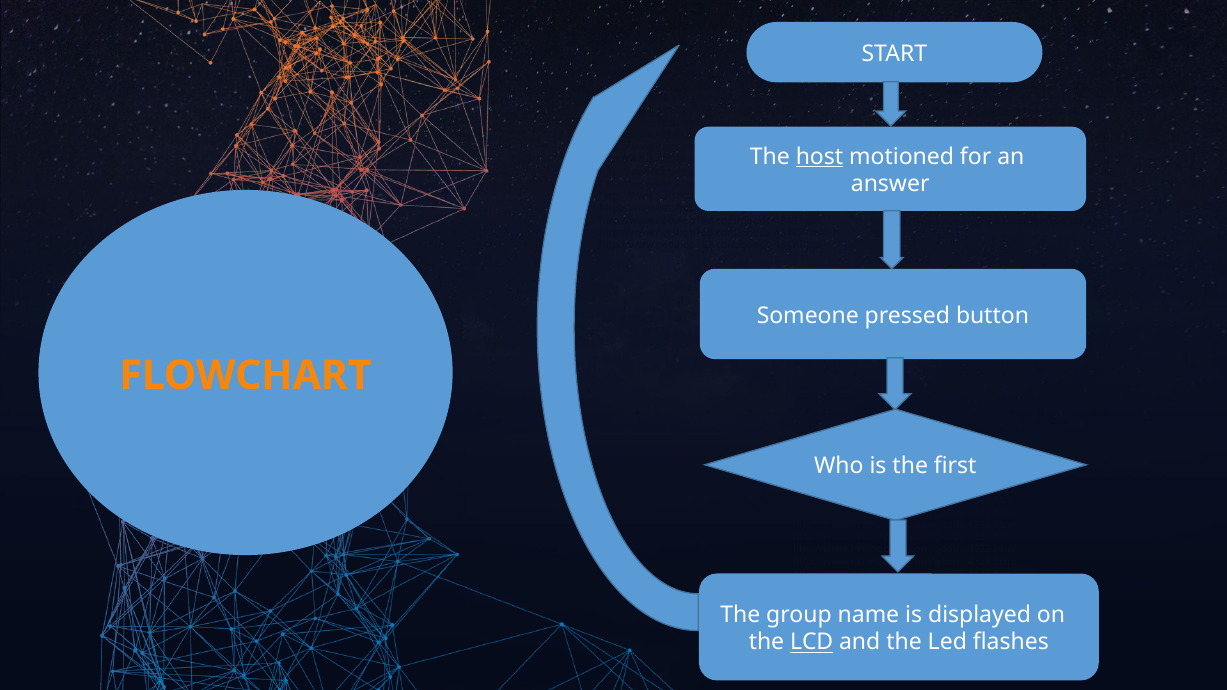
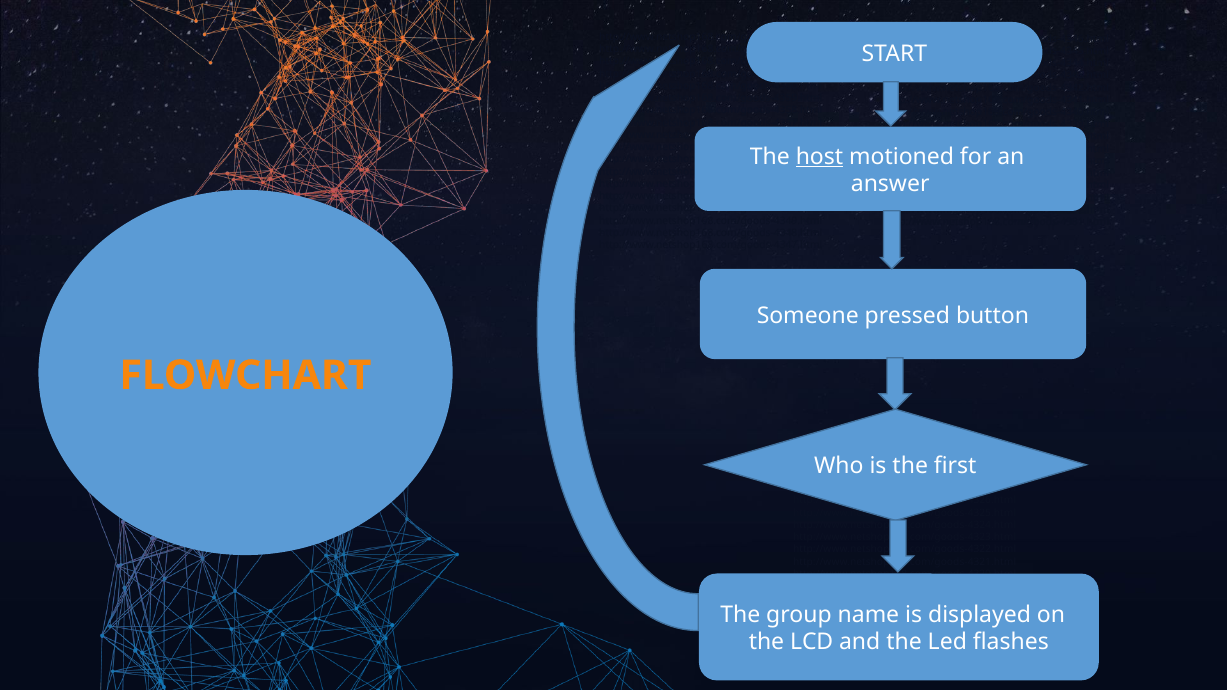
LCD underline: present -> none (812, 643)
